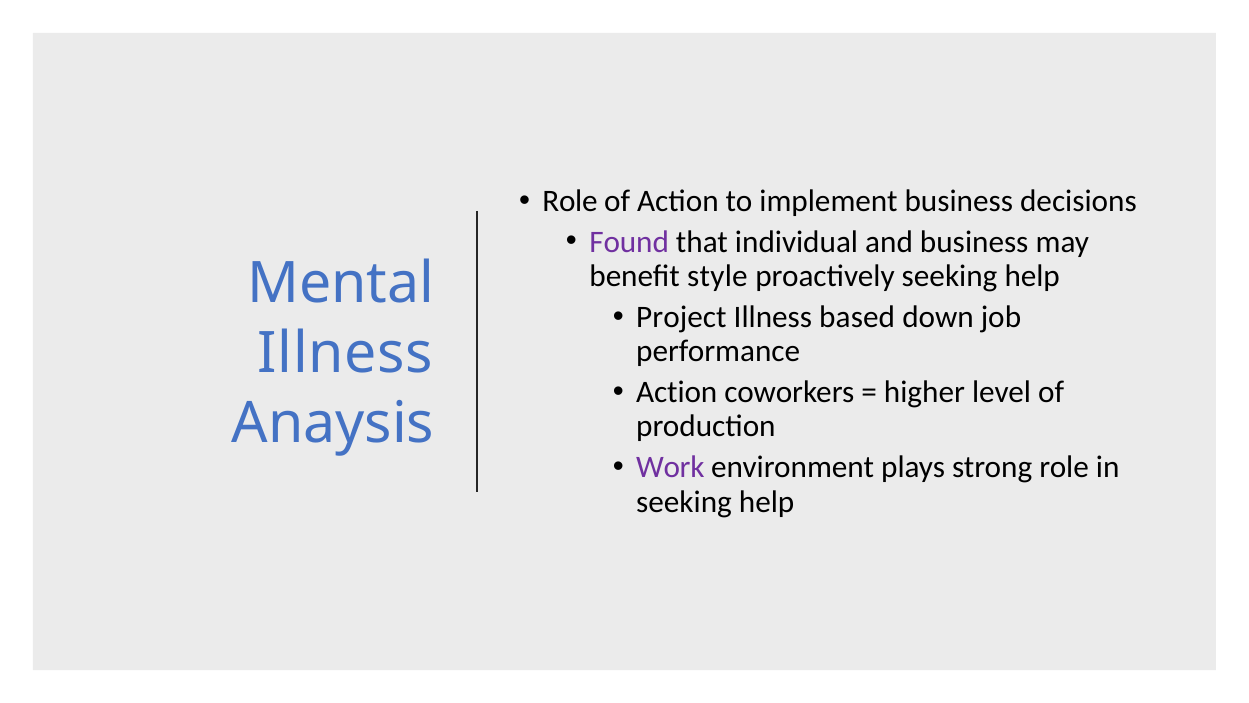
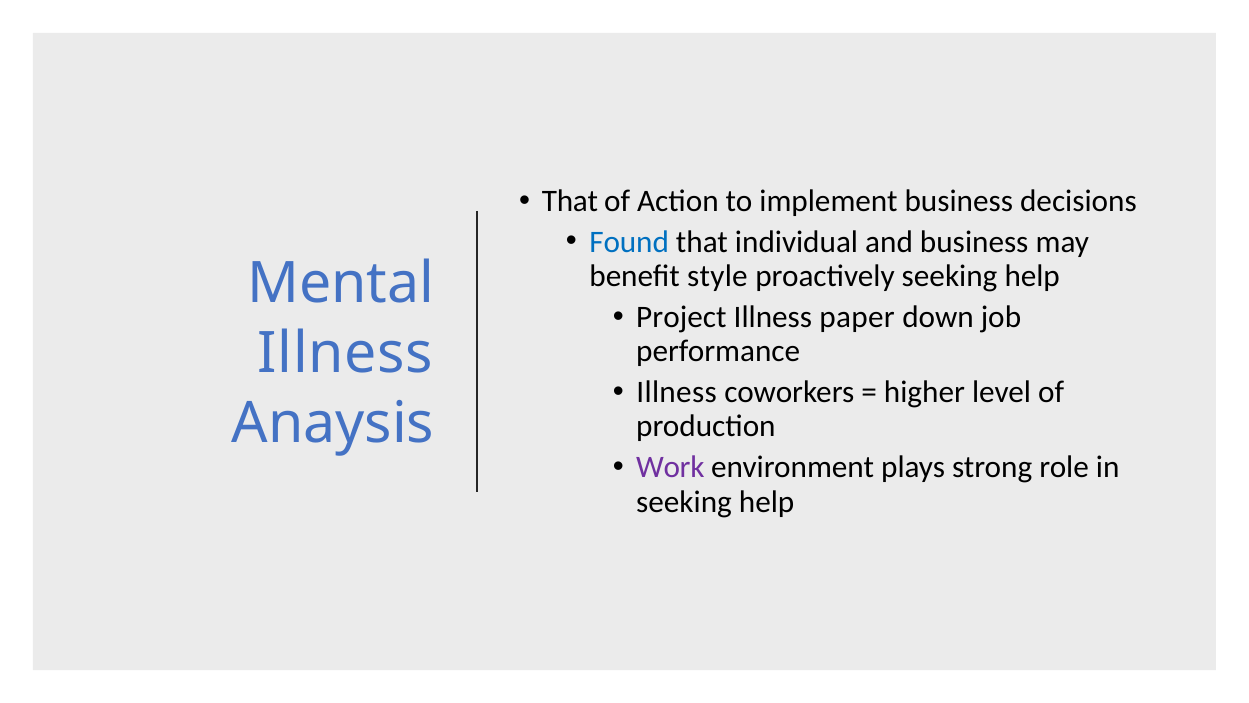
Role: Role -> That (570, 201)
Found colour: purple -> blue (629, 242)
based: based -> paper (857, 317)
Action: Action -> Illness (677, 392)
